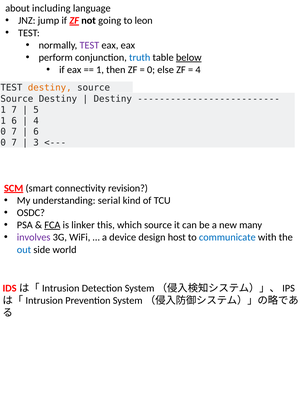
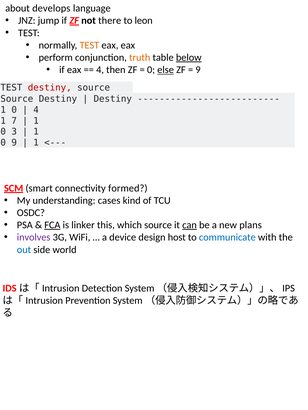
including: including -> develops (51, 8)
going: going -> there (110, 21)
TEST colour: purple -> orange (89, 45)
truth colour: blue -> orange (140, 58)
1: 1 -> 4 (100, 70)
else underline: none -> present (166, 70)
4: 4 -> 9 (198, 70)
destiny colour: orange -> red (50, 88)
7: 7 -> 0 (14, 110)
5: 5 -> 4 (36, 110)
1 6: 6 -> 7 (14, 121)
4: 4 -> 1 (36, 121)
7: 7 -> 3 (14, 132)
6: 6 -> 1 (36, 132)
7: 7 -> 9 (14, 143)
3: 3 -> 1 (36, 143)
revision: revision -> formed (128, 188)
serial: serial -> cases (109, 201)
can underline: none -> present (190, 225)
many: many -> plans (251, 225)
